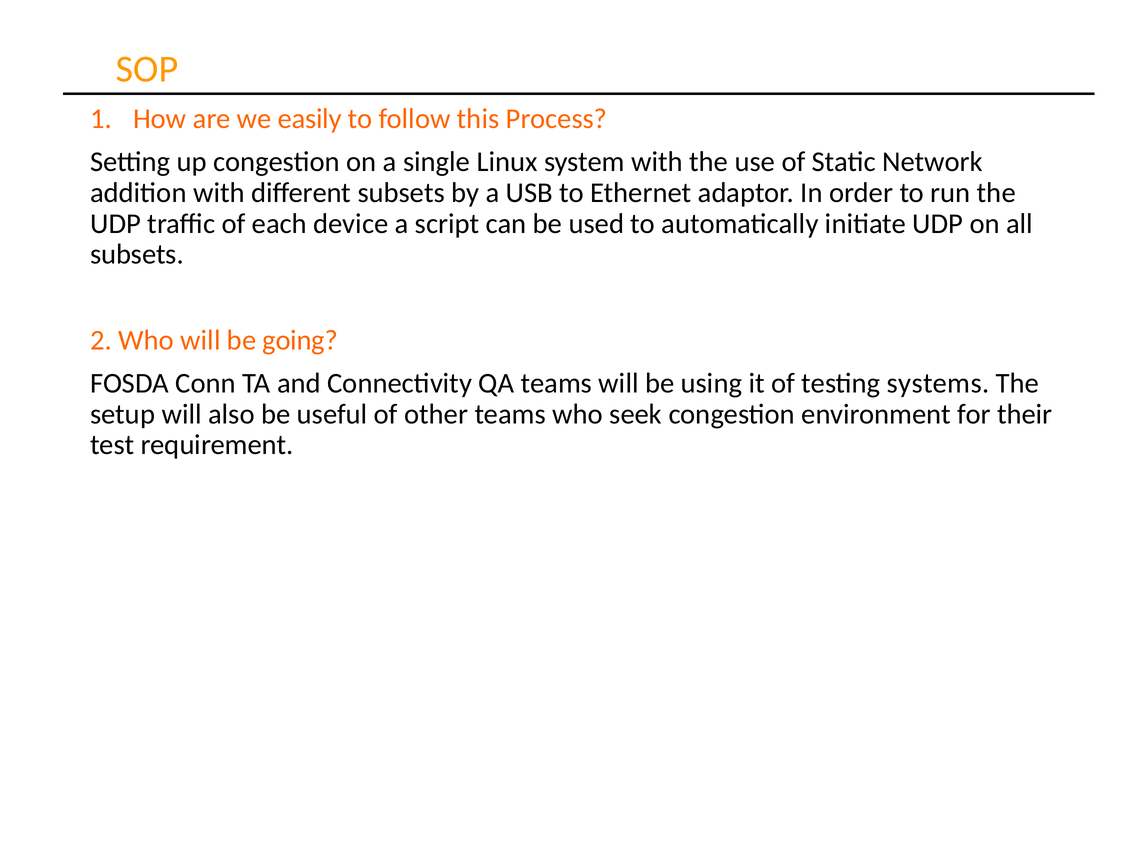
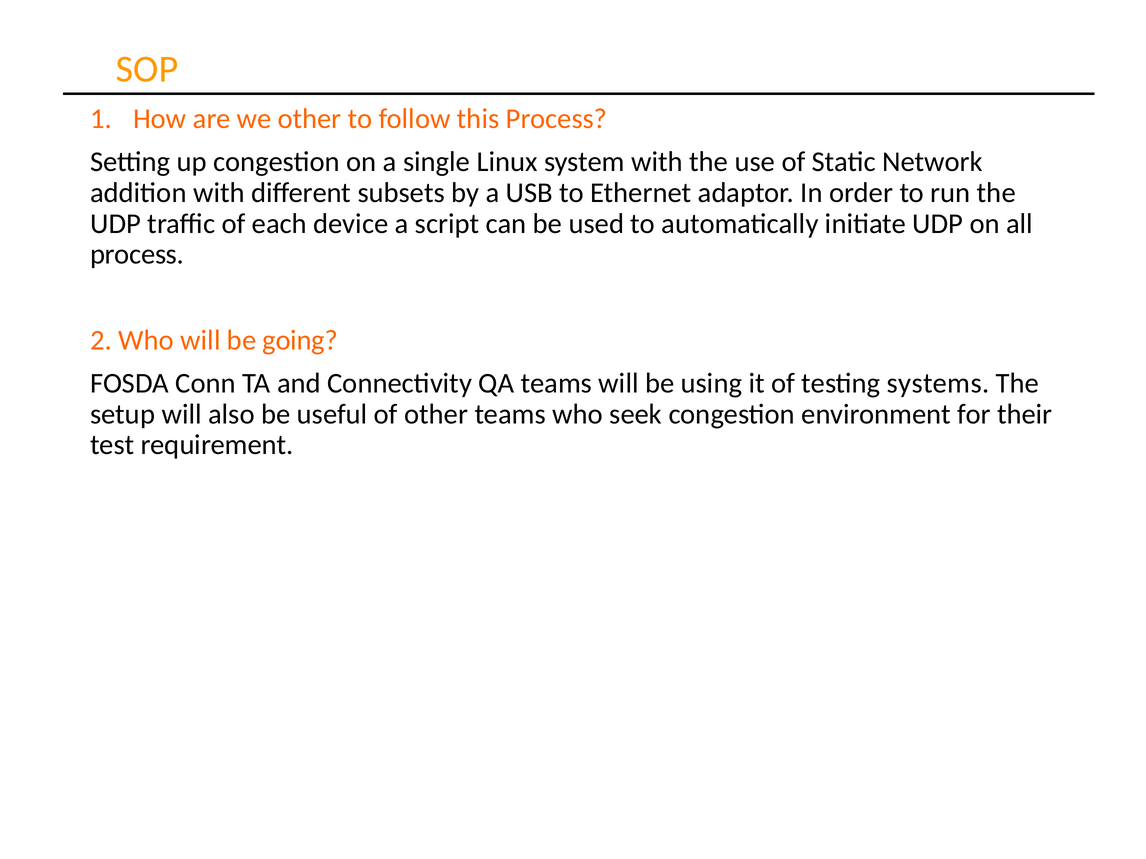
we easily: easily -> other (310, 119)
subsets: subsets -> process (137, 255)
